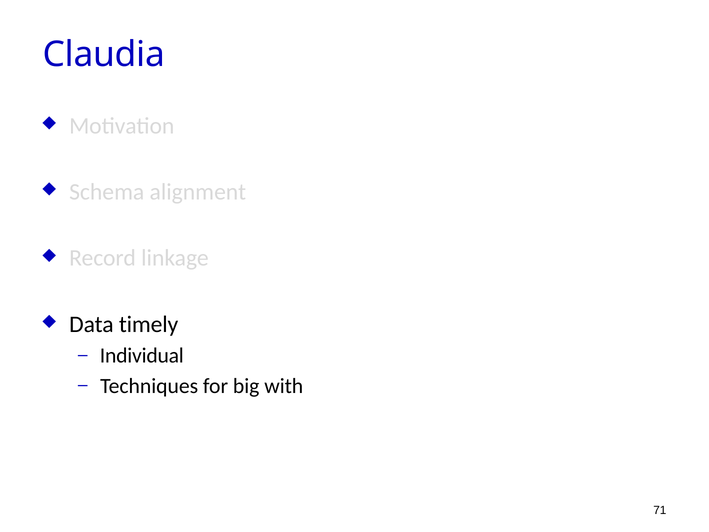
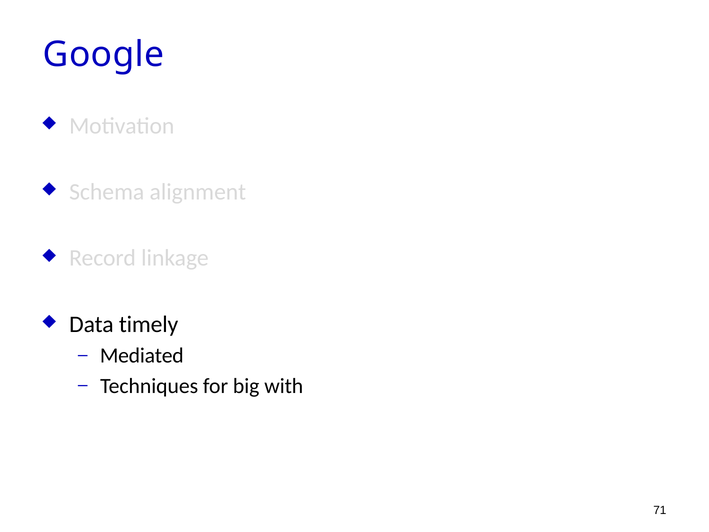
Claudia: Claudia -> Google (104, 55)
Individual: Individual -> Mediated (142, 356)
